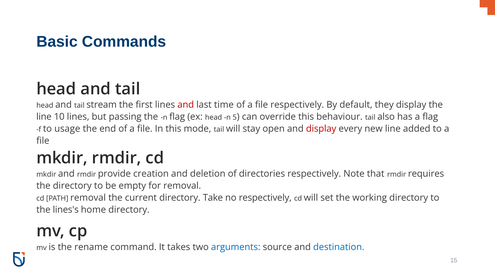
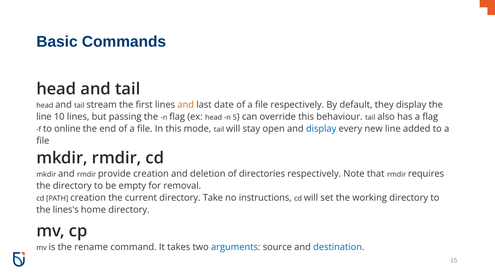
and colour: red -> orange (186, 105)
time: time -> date (224, 105)
usage: usage -> online (67, 129)
display colour: red -> blue (321, 129)
PATH removal: removal -> creation (88, 197)
no respectively: respectively -> instructions (265, 197)
